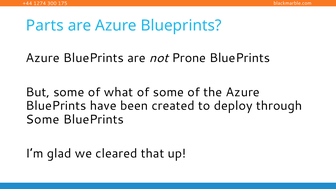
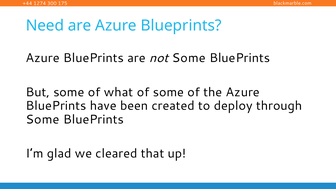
Parts: Parts -> Need (45, 26)
not Prone: Prone -> Some (189, 58)
